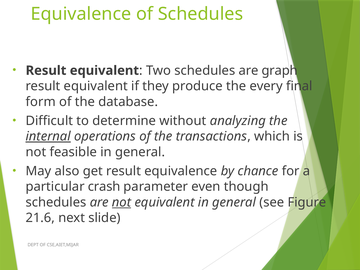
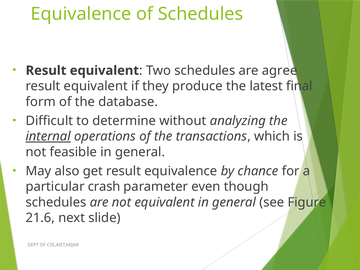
graph: graph -> agree (280, 71)
every: every -> latest (266, 86)
not underline: present -> none (122, 202)
